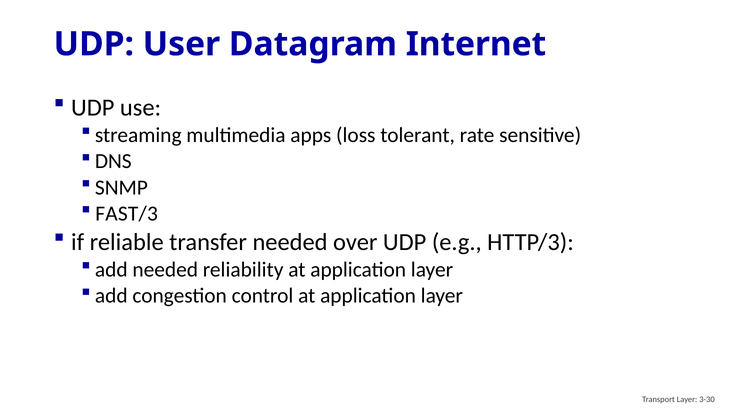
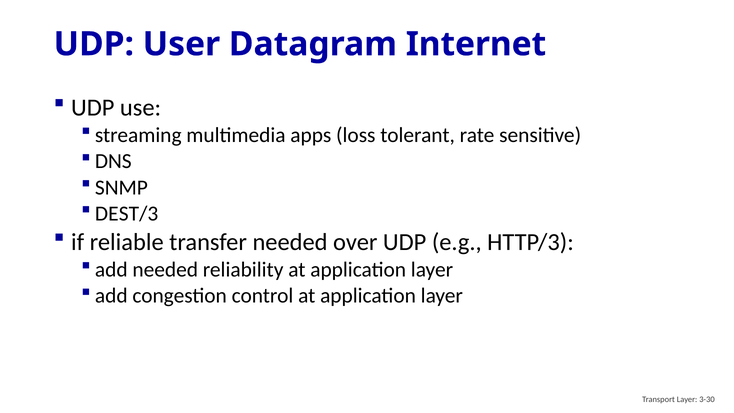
FAST/3: FAST/3 -> DEST/3 (127, 214)
